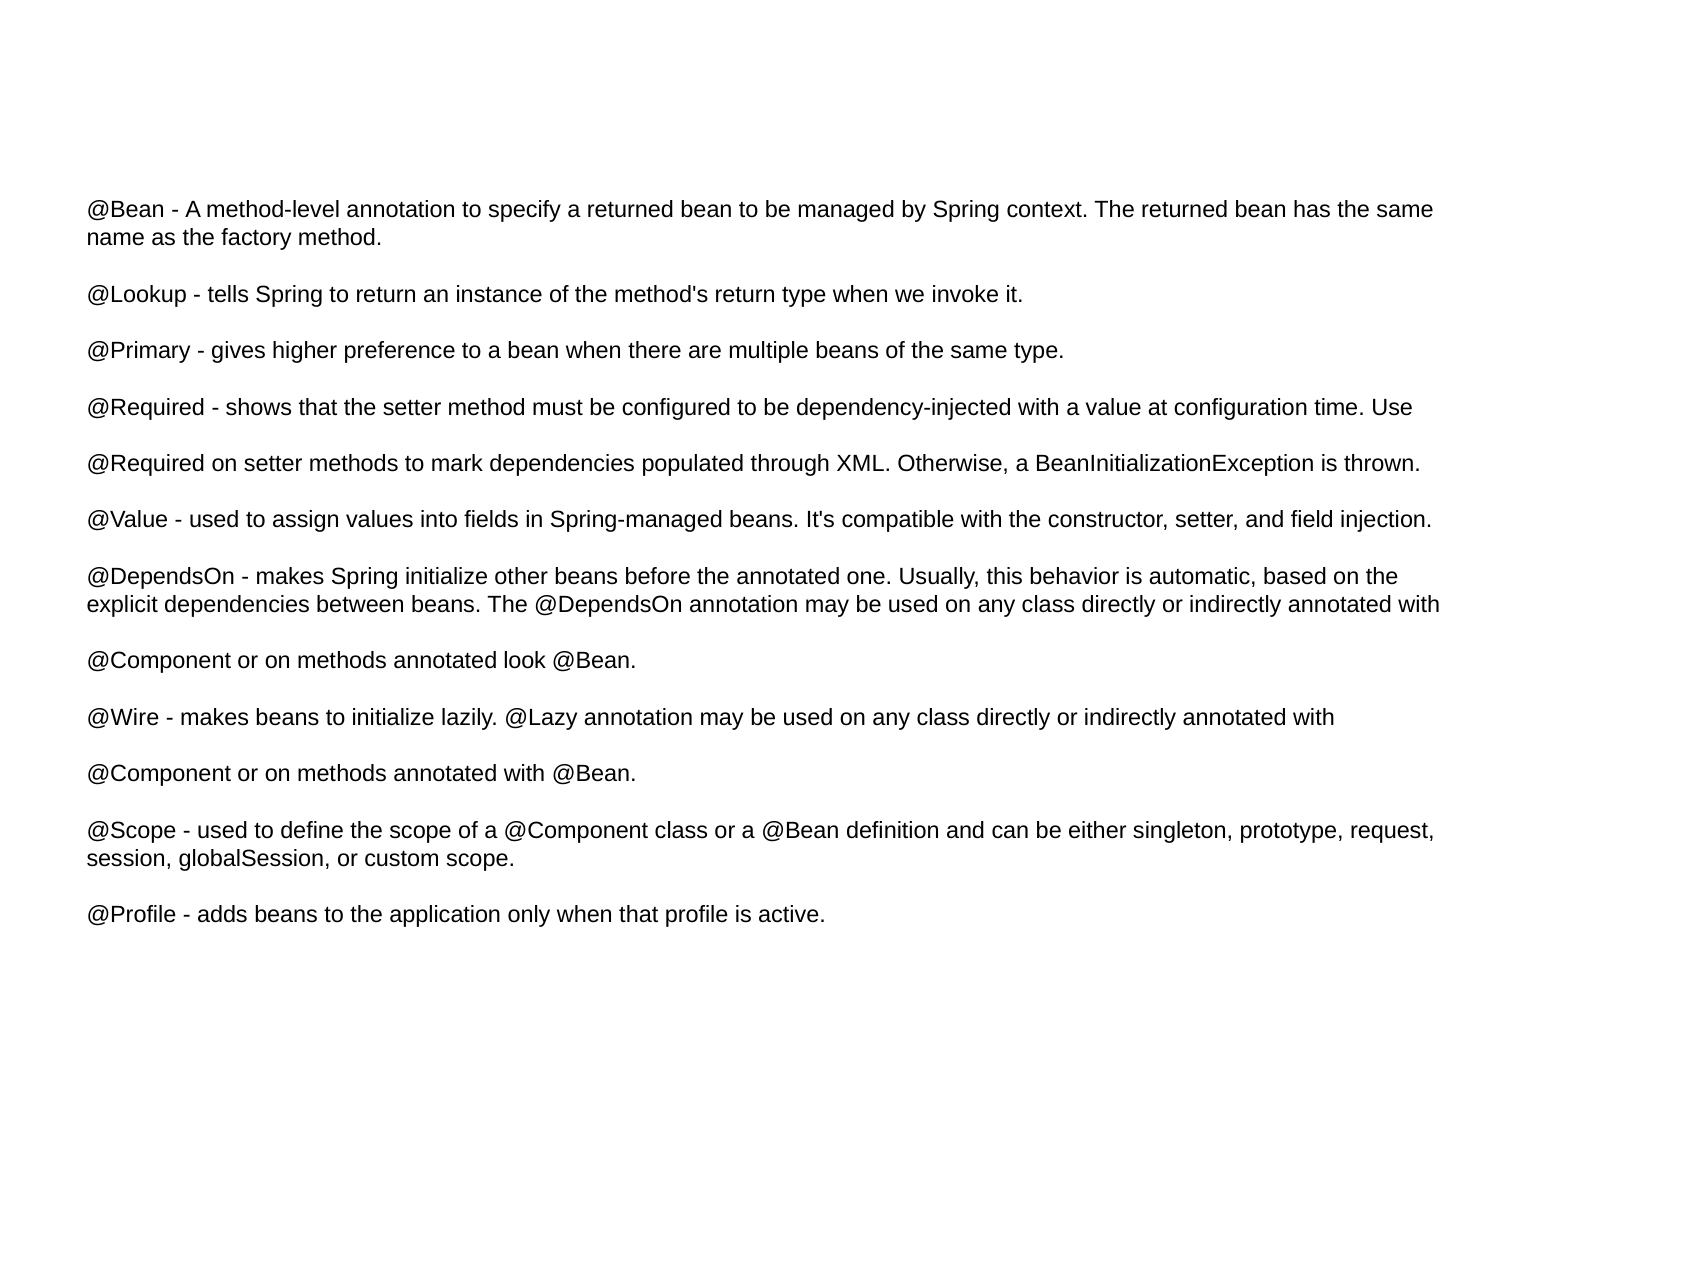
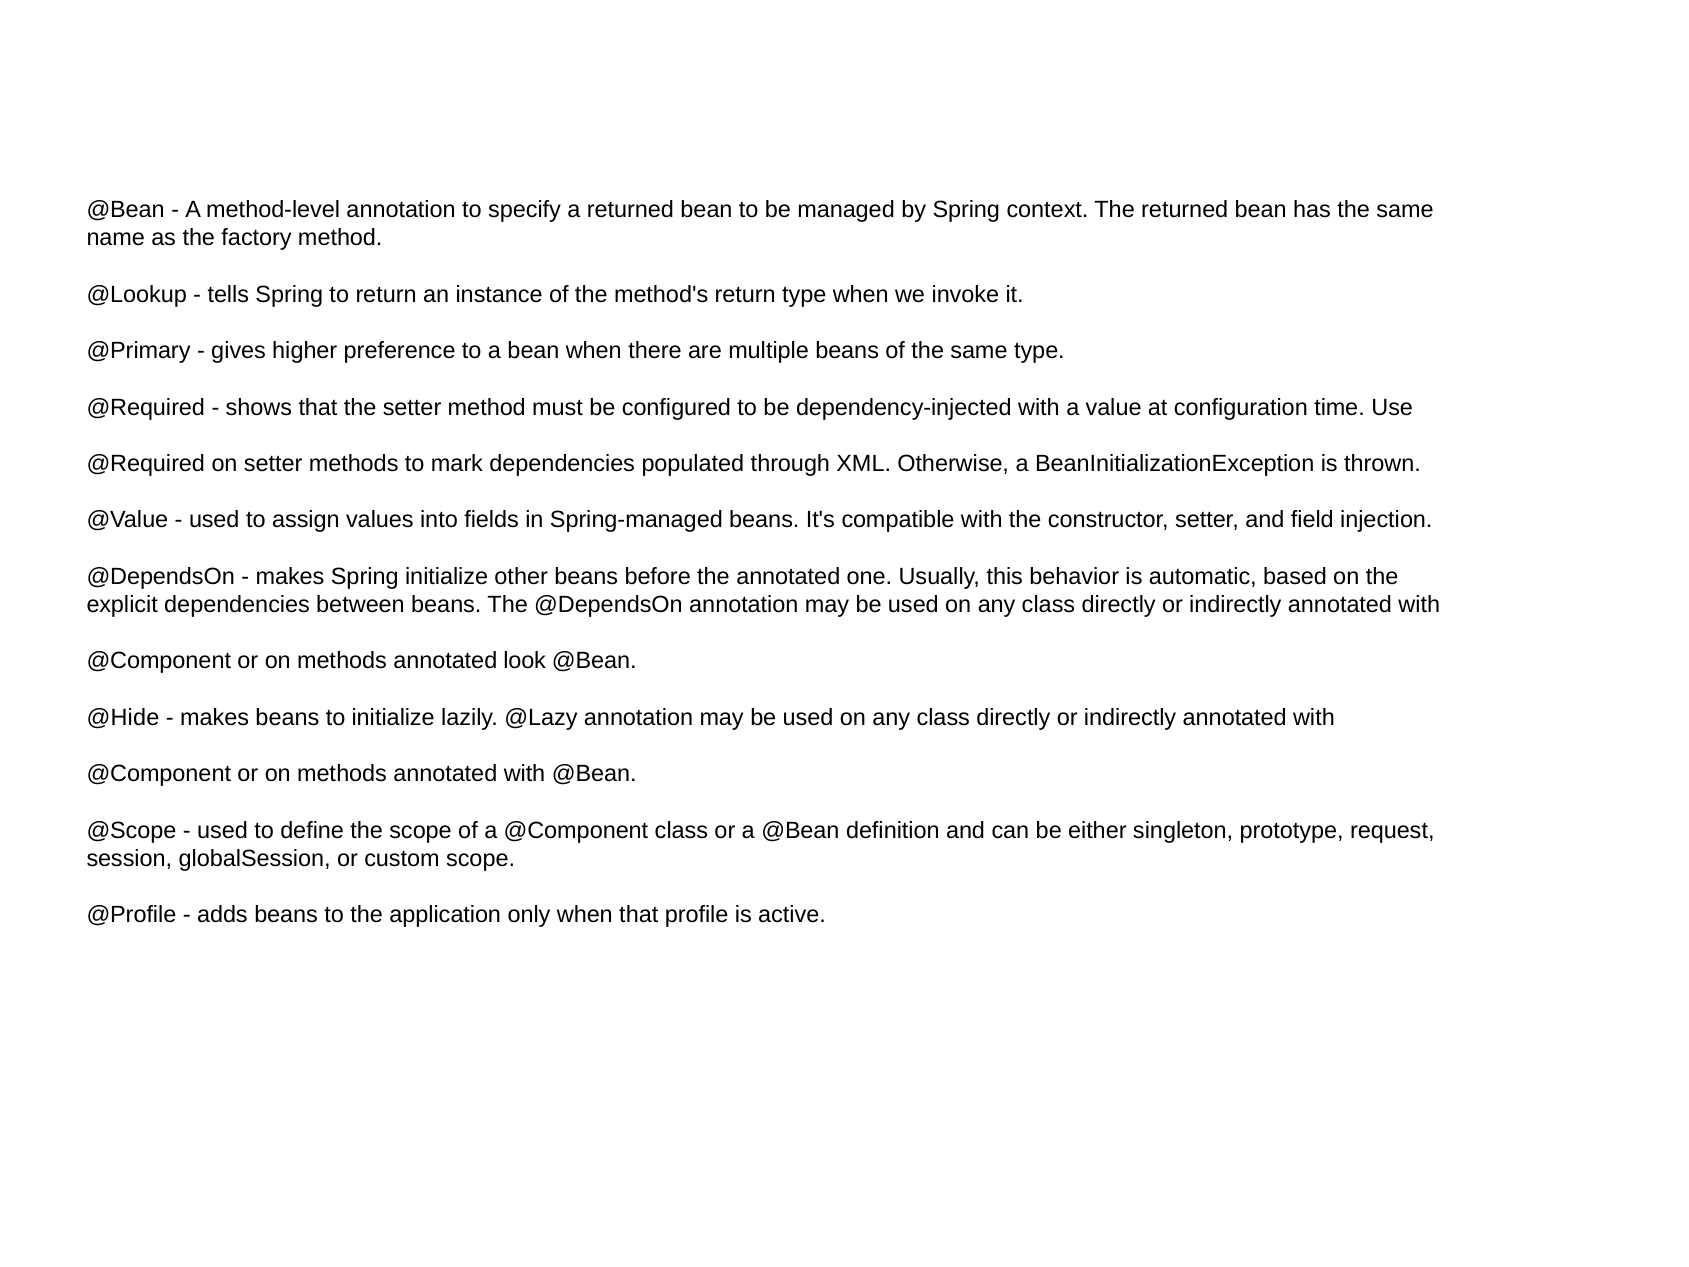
@Wire: @Wire -> @Hide (123, 717)
